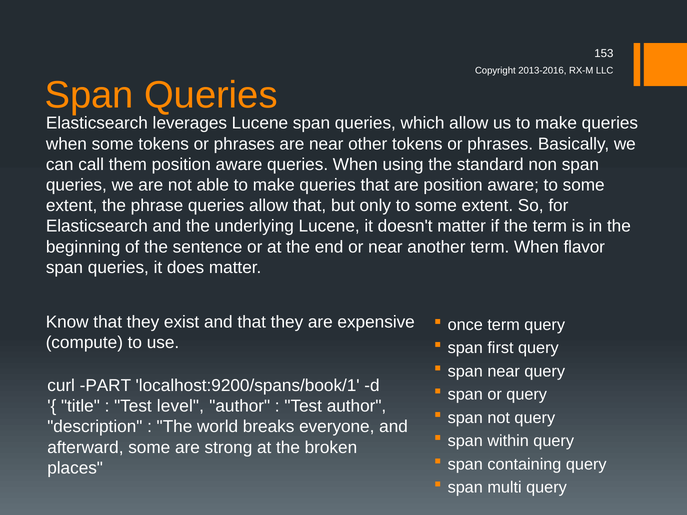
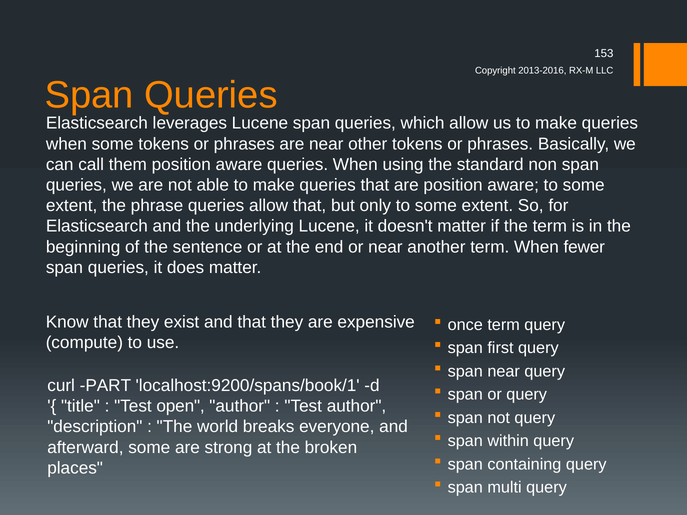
flavor: flavor -> fewer (584, 247)
level: level -> open (181, 406)
